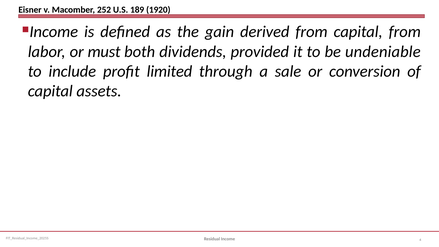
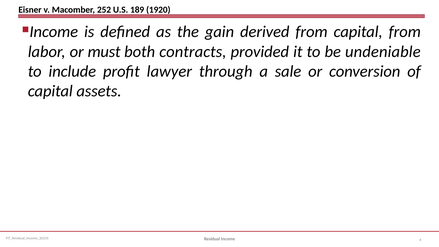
dividends: dividends -> contracts (193, 52)
limited: limited -> lawyer (169, 71)
